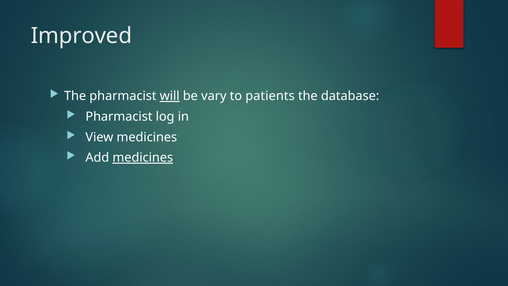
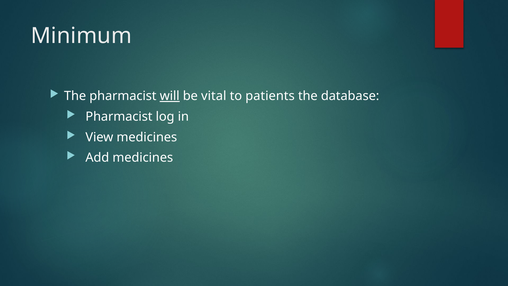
Improved: Improved -> Minimum (81, 36)
vary: vary -> vital (214, 96)
medicines underline: present -> none (143, 158)
